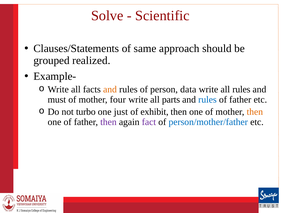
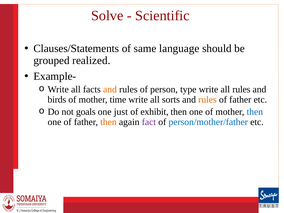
approach: approach -> language (179, 48)
data: data -> type (188, 89)
must: must -> birds (57, 100)
four: four -> time (118, 100)
parts: parts -> sorts (171, 100)
rules colour: blue -> orange (207, 100)
turbo: turbo -> goals (86, 112)
then colour: orange -> blue (255, 112)
then colour: purple -> orange (108, 122)
